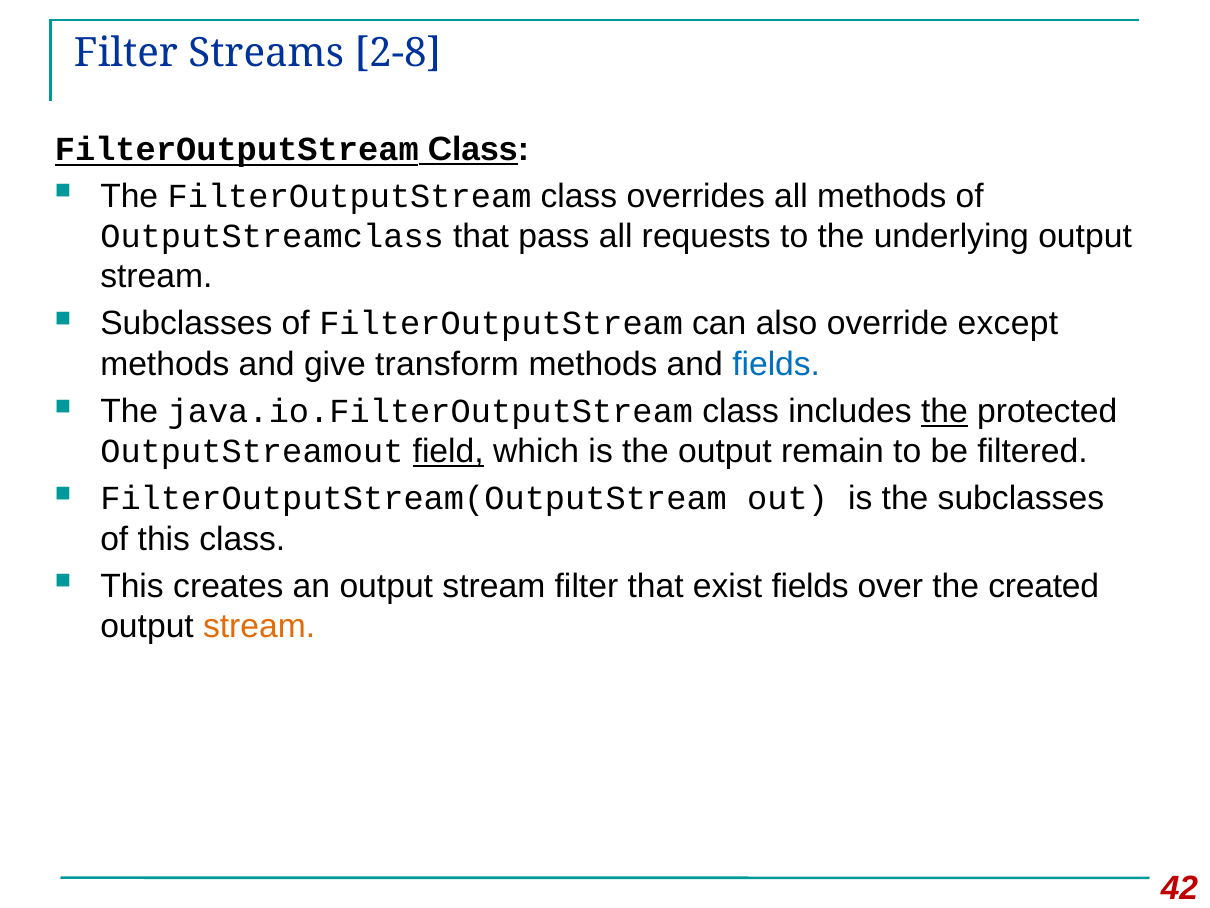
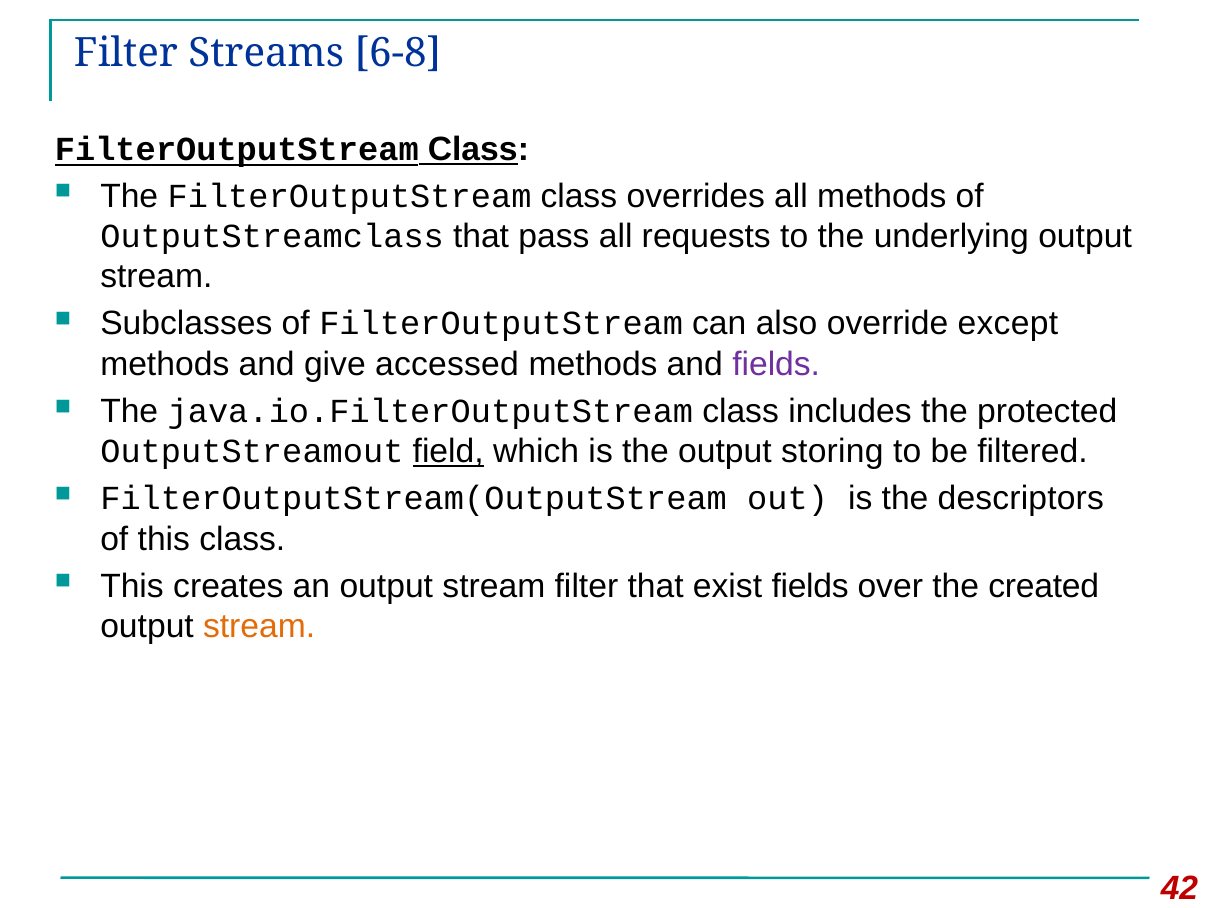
2-8: 2-8 -> 6-8 (398, 53)
transform: transform -> accessed (447, 364)
fields colour: blue -> purple (776, 364)
the underline: present -> none (944, 411)
remain: remain -> storing (832, 451)
the subclasses: subclasses -> descriptors (1021, 498)
